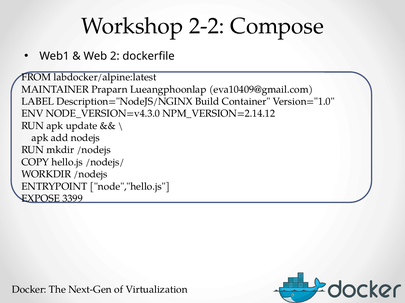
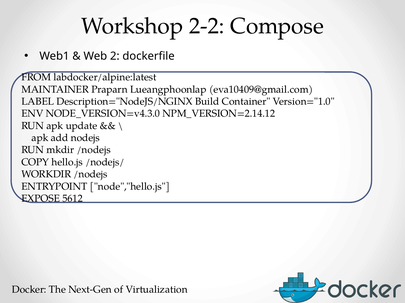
3399: 3399 -> 5612 (73, 199)
